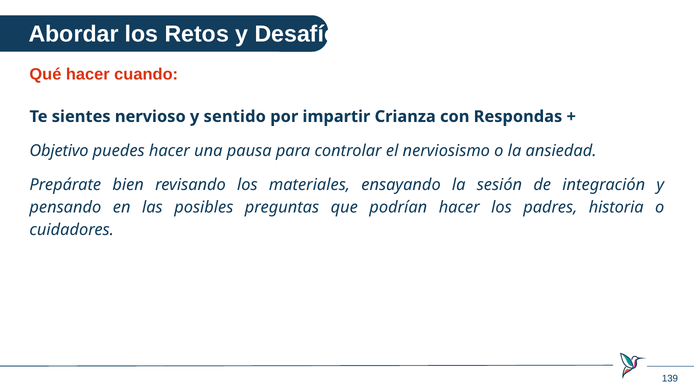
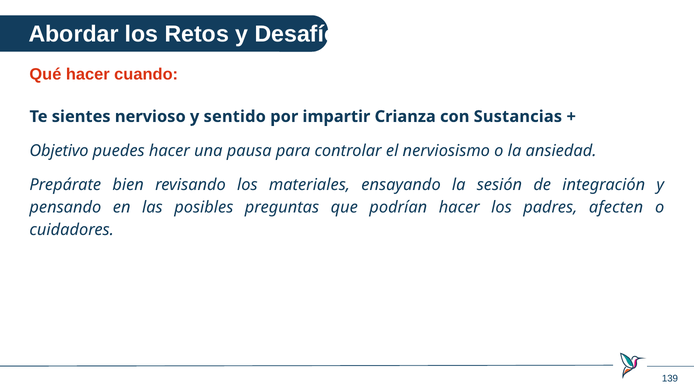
Respondas: Respondas -> Sustancias (518, 117)
historia: historia -> afecten (616, 208)
